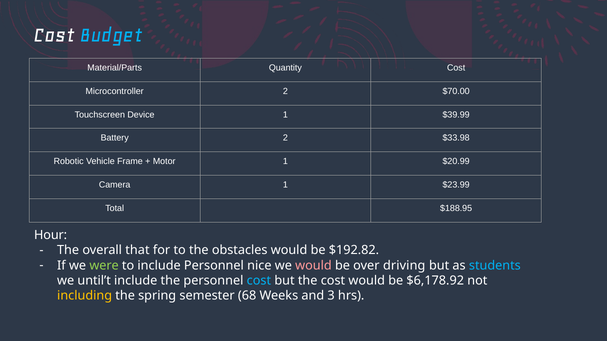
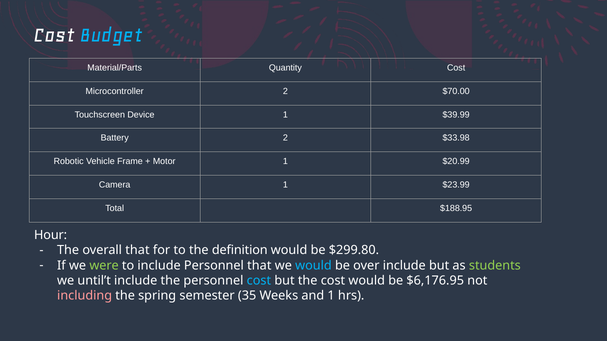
obstacles: obstacles -> definition (240, 251)
$192.82: $192.82 -> $299.80 (354, 251)
Personnel nice: nice -> that (259, 266)
would colour: pink -> light blue (313, 266)
over driving: driving -> include (404, 266)
students colour: light blue -> light green (495, 266)
$6,178.92: $6,178.92 -> $6,176.95 (435, 281)
including colour: yellow -> pink (85, 296)
68: 68 -> 35 (247, 296)
and 3: 3 -> 1 (331, 296)
